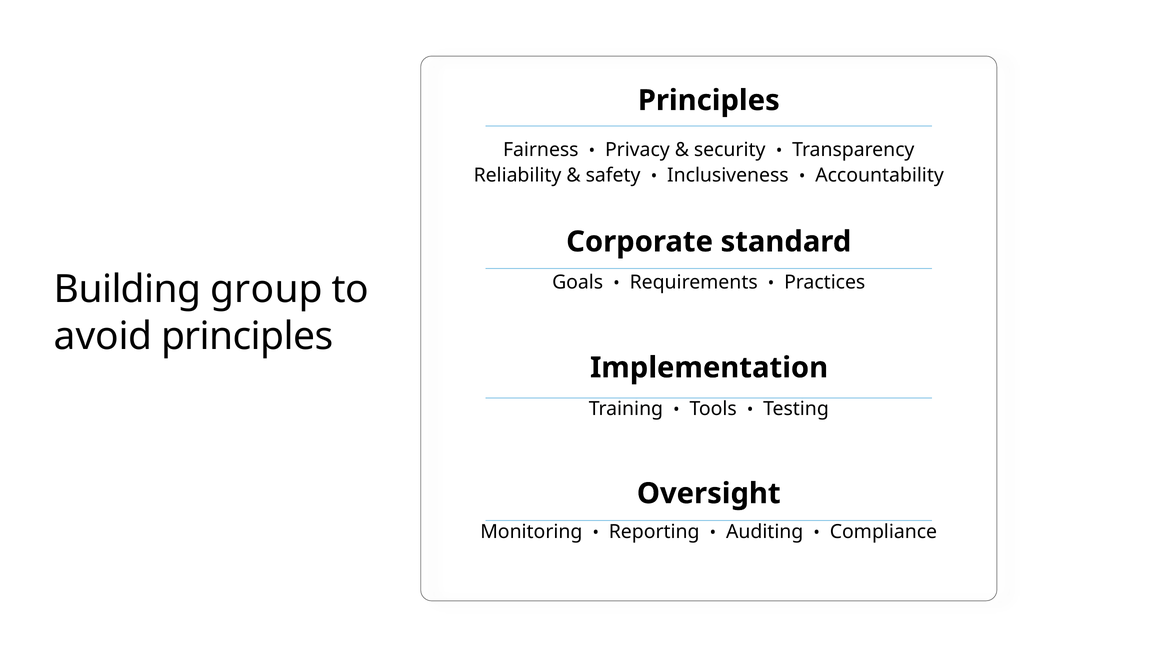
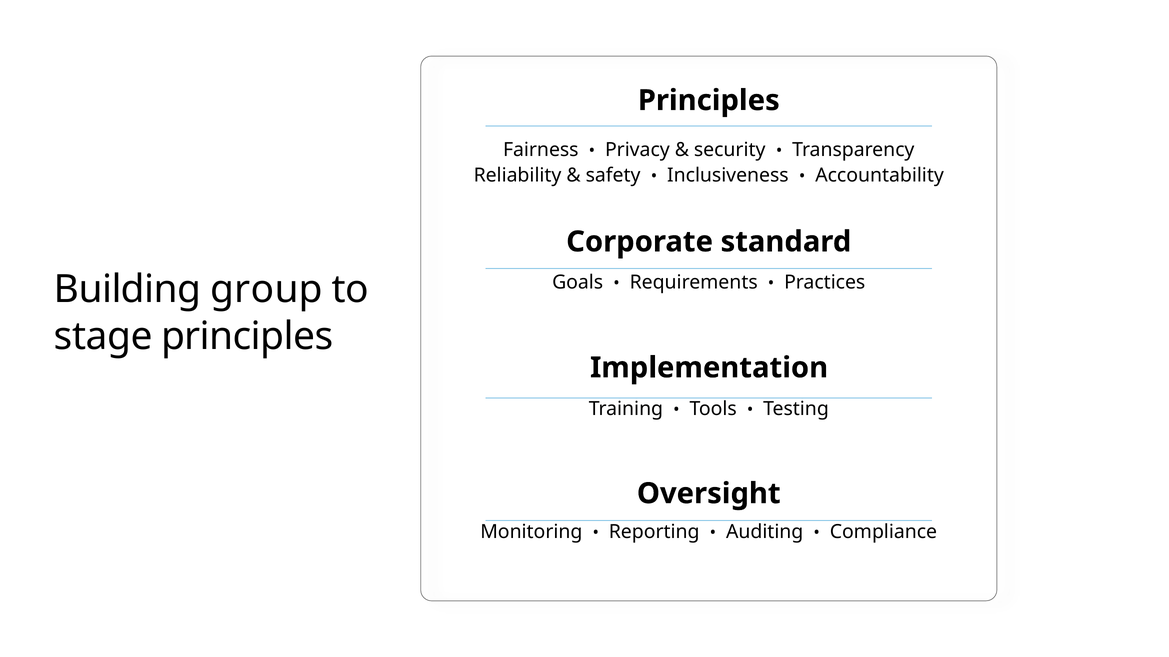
avoid: avoid -> stage (103, 337)
